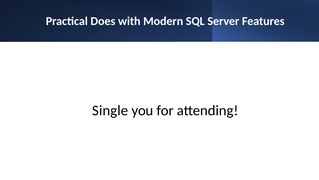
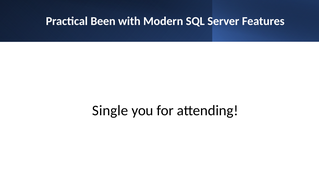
Does: Does -> Been (103, 21)
